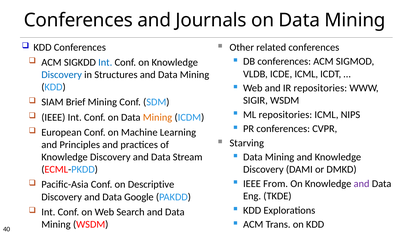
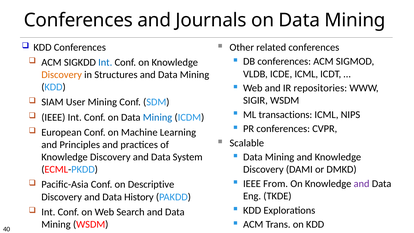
Discovery colour: blue -> orange (62, 75)
Brief: Brief -> User (76, 102)
ML repositories: repositories -> transactions (285, 115)
Mining colour: orange -> blue (158, 117)
Starving: Starving -> Scalable (247, 143)
Stream: Stream -> System (188, 157)
Google: Google -> History (139, 197)
